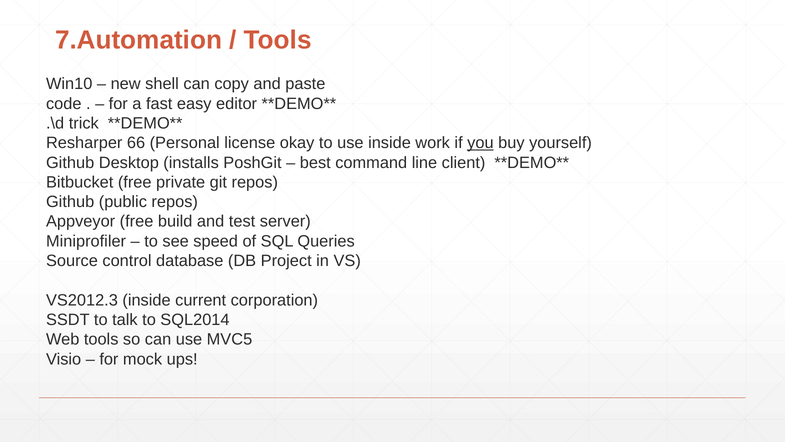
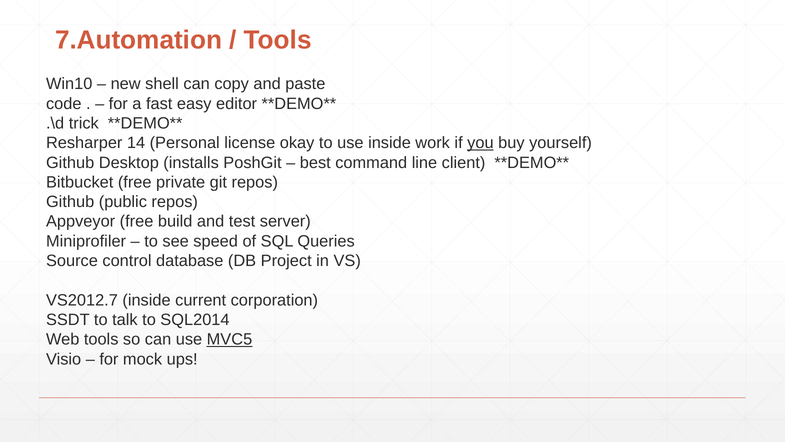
66: 66 -> 14 (136, 143)
VS2012.3: VS2012.3 -> VS2012.7 (82, 300)
MVC5 underline: none -> present (229, 339)
